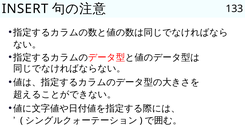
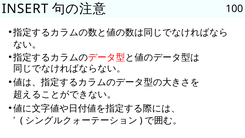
133: 133 -> 100 (234, 9)
